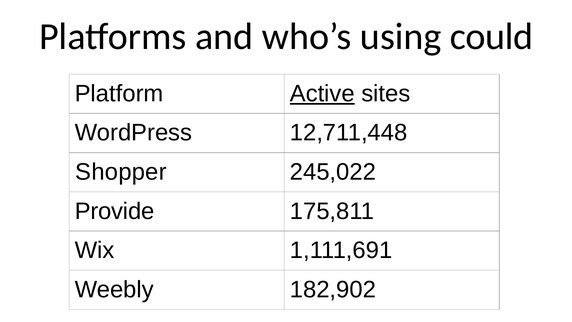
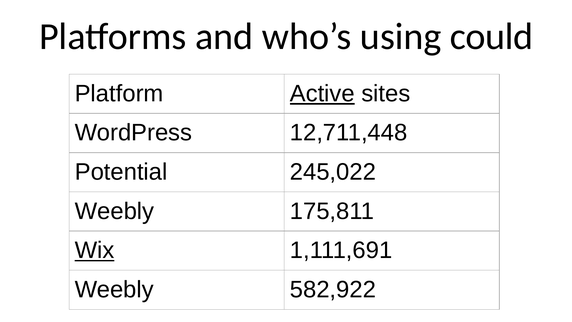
Shopper: Shopper -> Potential (121, 172)
Provide: Provide -> Weebly (114, 211)
Wix underline: none -> present (95, 250)
182,902: 182,902 -> 582,922 (333, 289)
